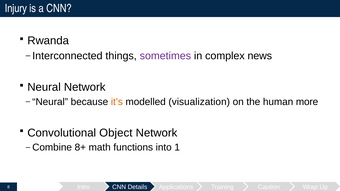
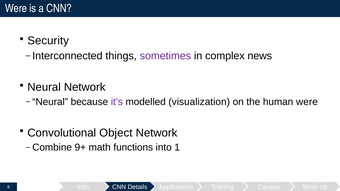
Injury: Injury -> Were (16, 8)
Rwanda: Rwanda -> Security (48, 41)
it’s colour: orange -> purple (117, 102)
human more: more -> were (307, 102)
8+: 8+ -> 9+ (80, 148)
